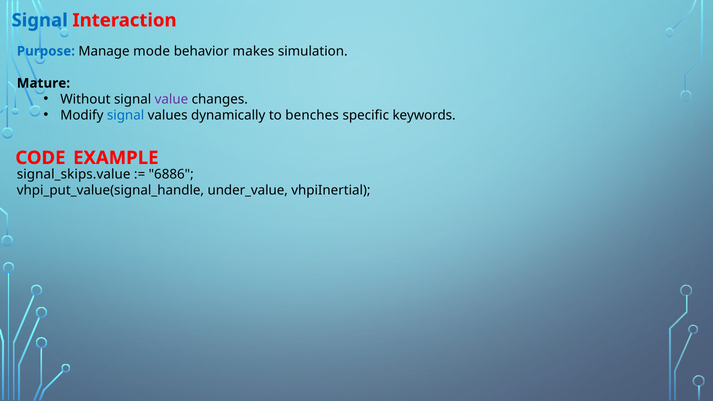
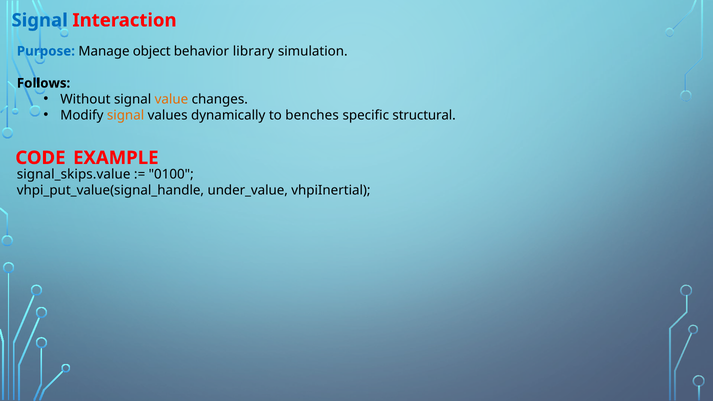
mode: mode -> object (152, 51)
makes: makes -> library (253, 51)
Mature: Mature -> Follows (44, 83)
value colour: purple -> orange (171, 99)
signal colour: blue -> orange (126, 115)
keywords: keywords -> structural (424, 115)
6886: 6886 -> 0100 (171, 174)
